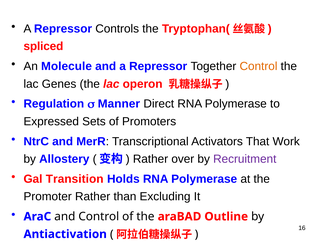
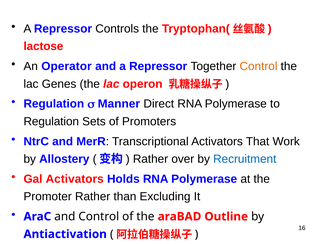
spliced: spliced -> lactose (43, 46)
Molecule: Molecule -> Operator (67, 66)
Expressed: Expressed -> Regulation (51, 121)
Recruitment colour: purple -> blue (245, 159)
Gal Transition: Transition -> Activators (75, 179)
